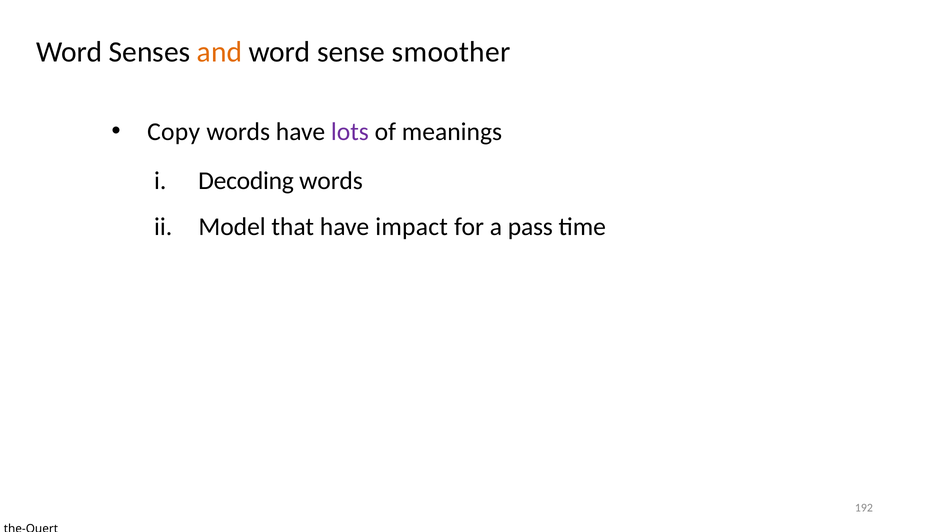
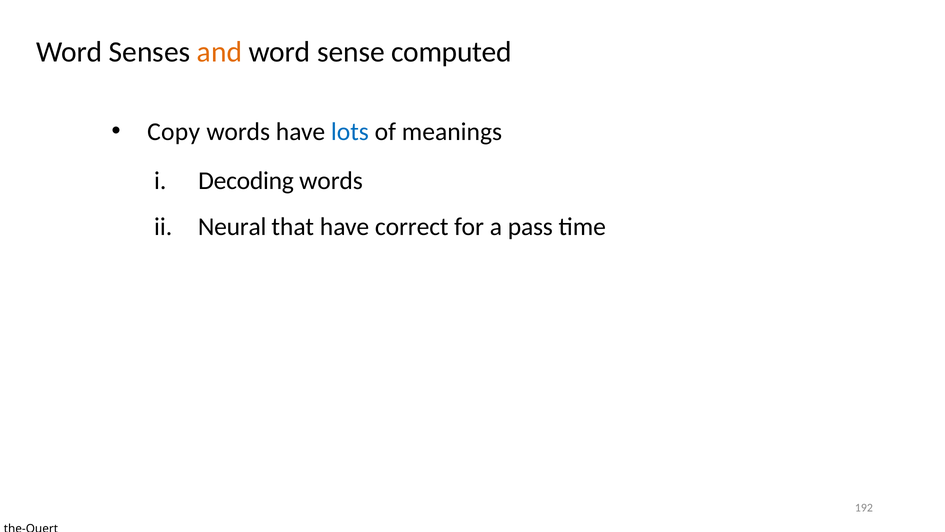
smoother: smoother -> computed (451, 52)
lots colour: purple -> blue (350, 132)
Model: Model -> Neural (232, 227)
impact: impact -> correct (412, 227)
